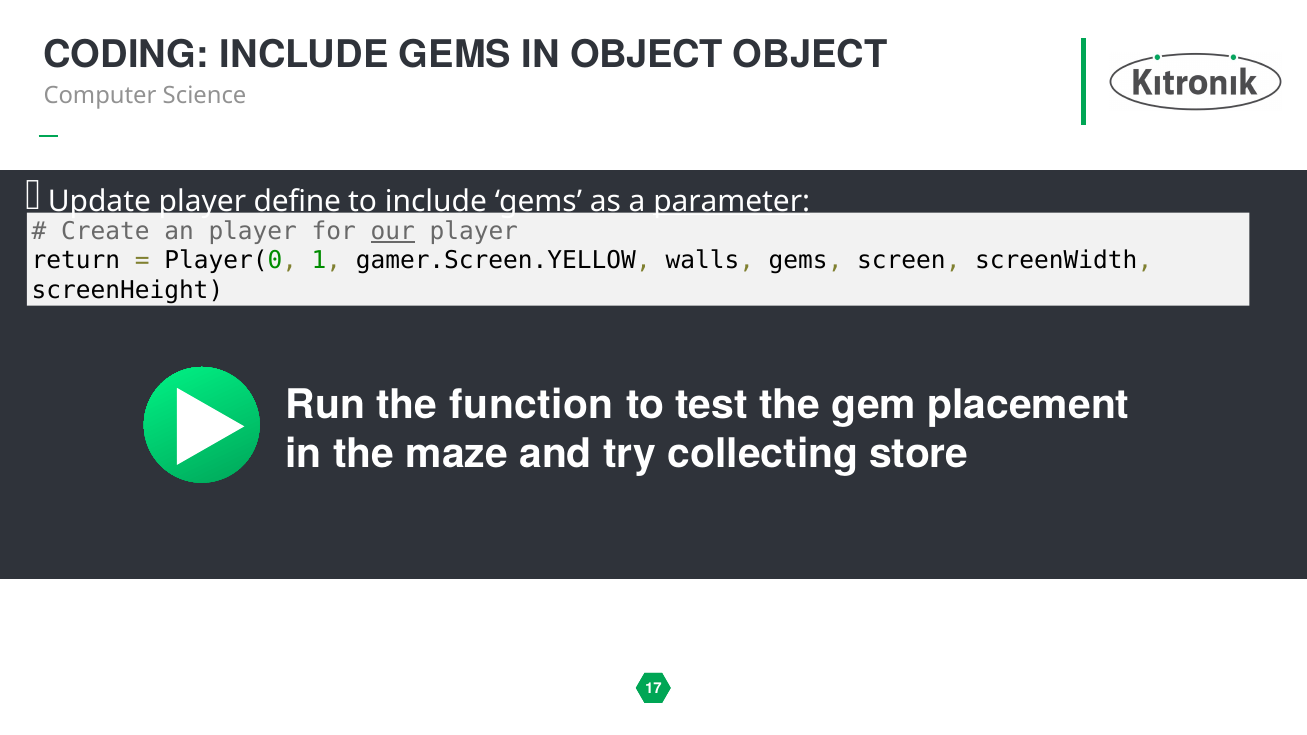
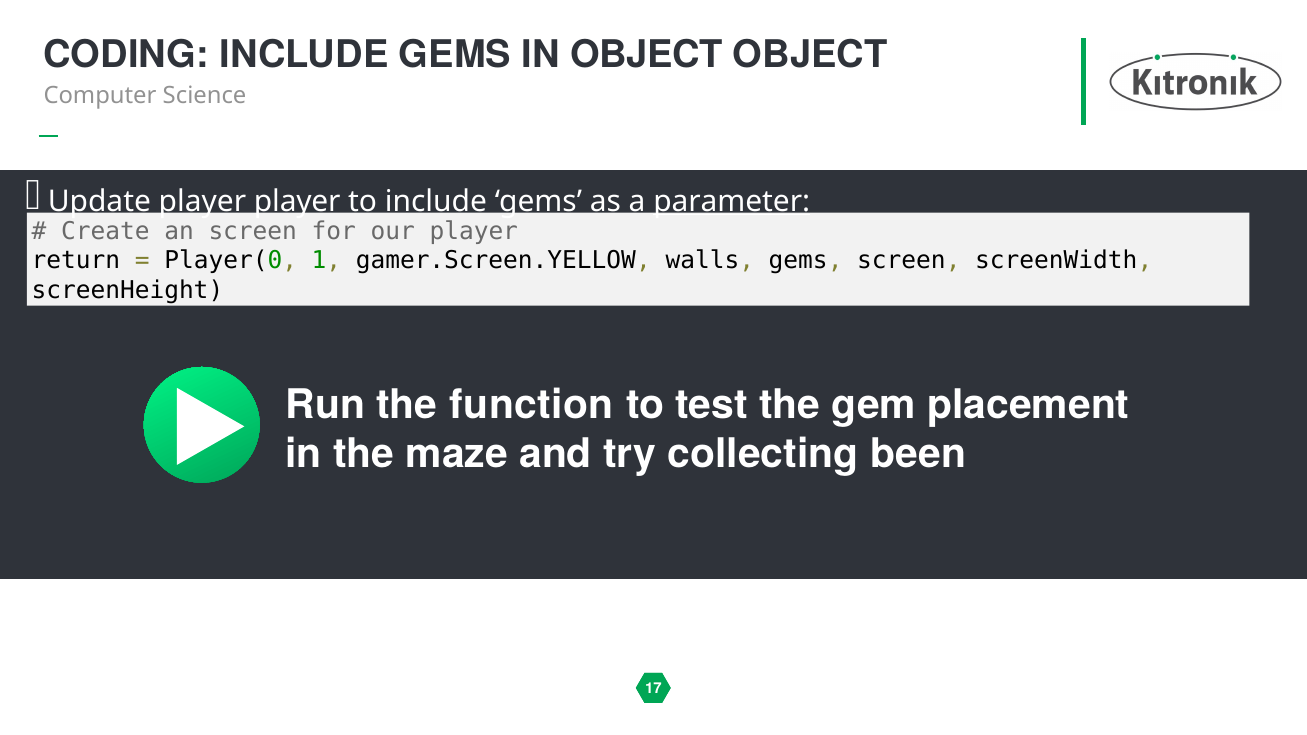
player define: define -> player (297, 202)
an player: player -> screen (253, 231)
our underline: present -> none (393, 231)
store: store -> been (918, 454)
